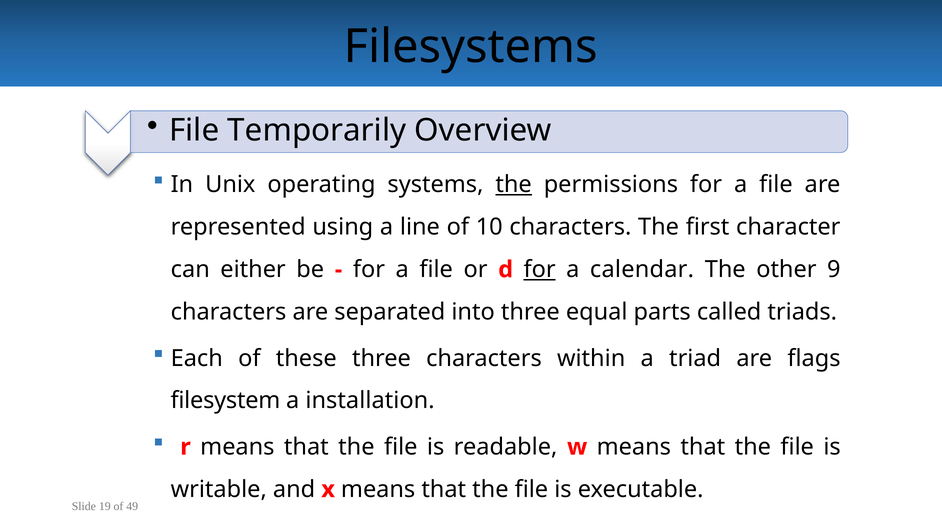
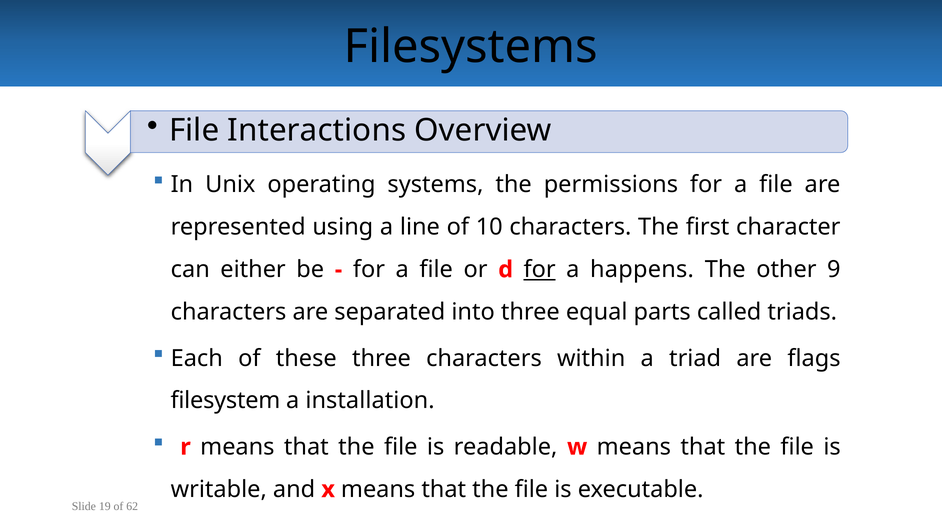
Temporarily: Temporarily -> Interactions (317, 130)
the underline: present -> none (514, 185)
calendar: calendar -> happens (642, 269)
49: 49 -> 62 (132, 506)
